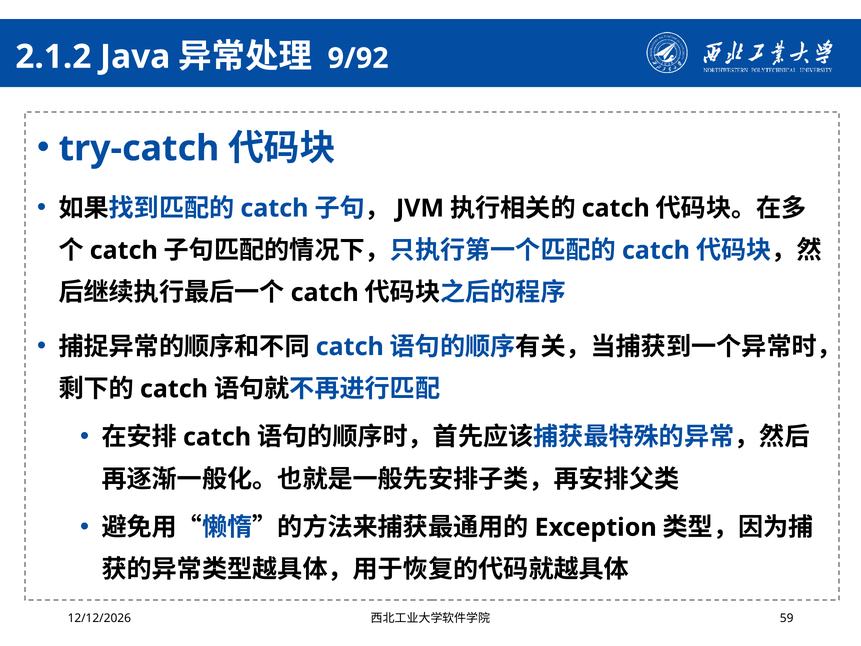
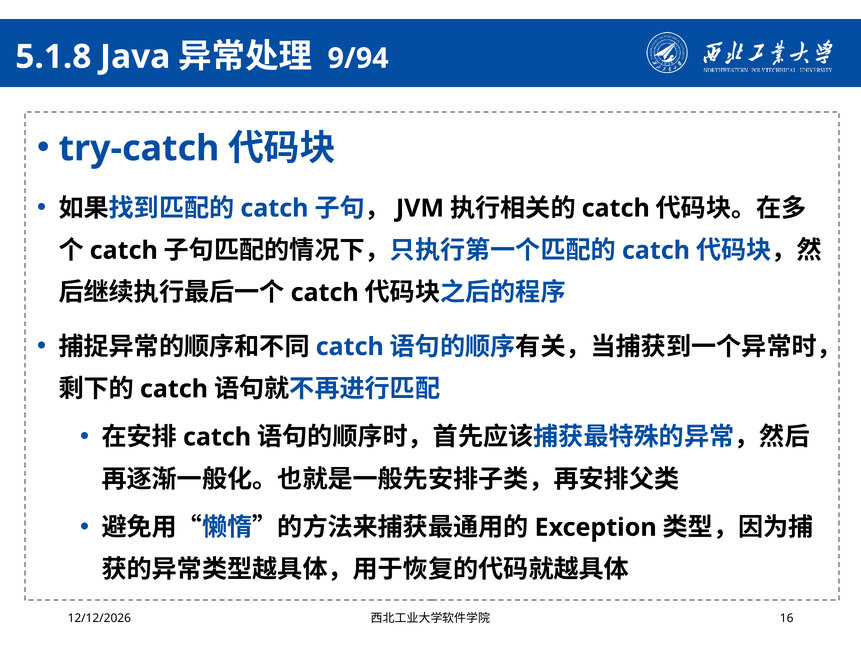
2.1.2: 2.1.2 -> 5.1.8 (53, 57)
9/92: 9/92 -> 9/94 (358, 58)
59: 59 -> 16 (787, 618)
